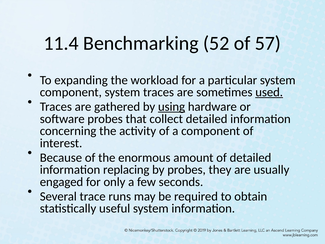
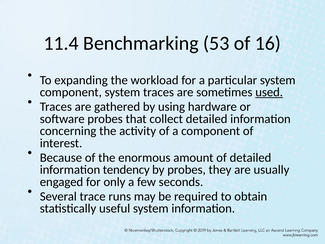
52: 52 -> 53 (216, 43)
57: 57 -> 16 (268, 43)
using underline: present -> none (172, 107)
replacing: replacing -> tendency (126, 170)
